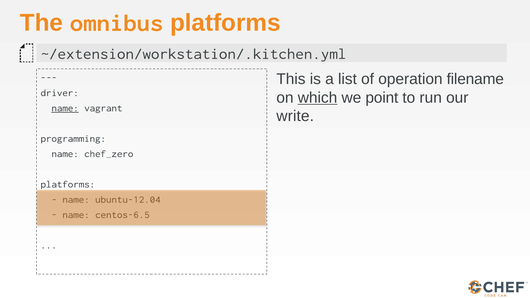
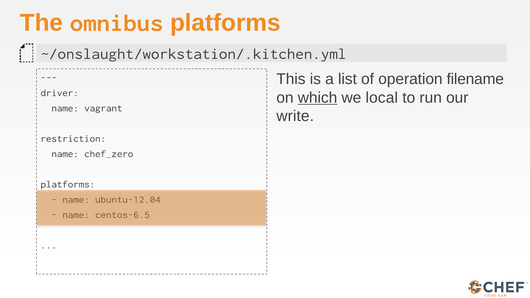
~/extension/workstation/.kitchen.yml: ~/extension/workstation/.kitchen.yml -> ~/onslaught/workstation/.kitchen.yml (193, 54)
point: point -> local (382, 98)
name underline: present -> none (65, 108)
programming: programming -> restriction (73, 139)
